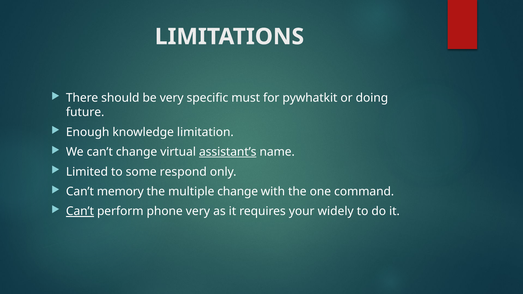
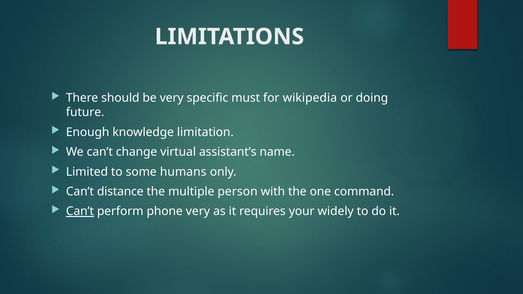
pywhatkit: pywhatkit -> wikipedia (310, 98)
assistant’s underline: present -> none (228, 152)
respond: respond -> humans (183, 172)
memory: memory -> distance (120, 192)
multiple change: change -> person (238, 192)
